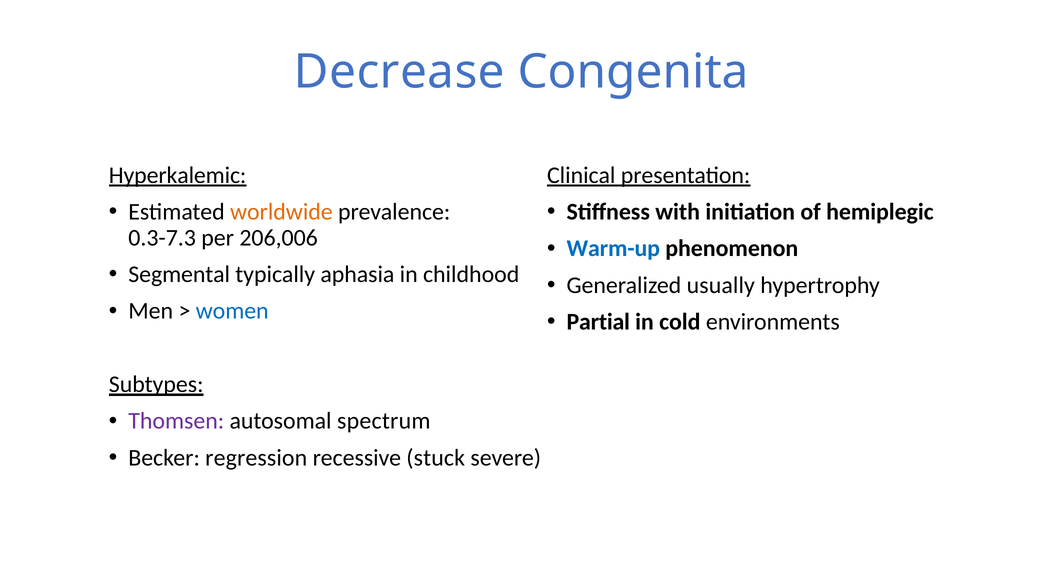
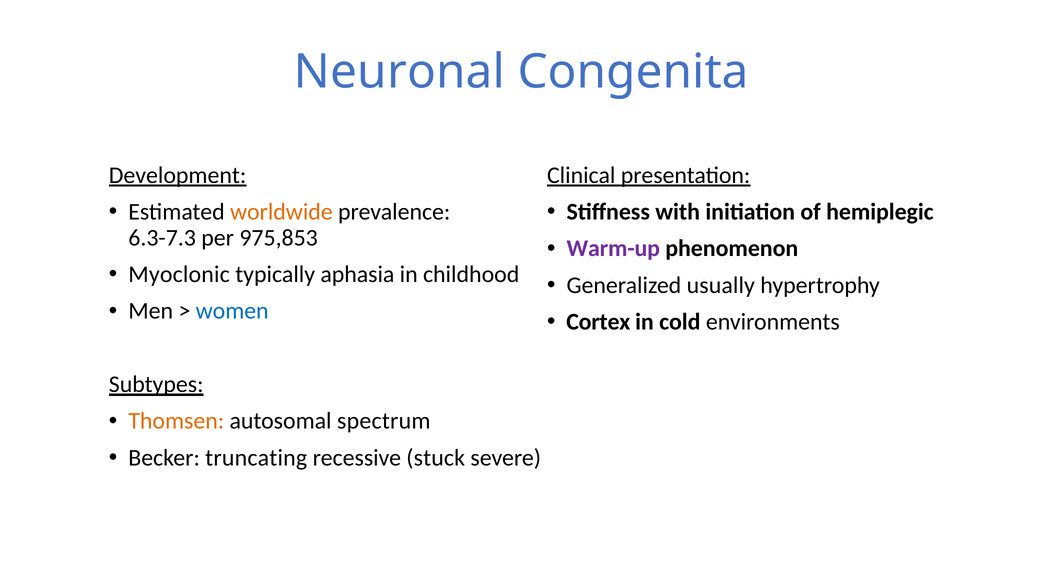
Decrease: Decrease -> Neuronal (400, 72)
Hyperkalemic: Hyperkalemic -> Development (178, 175)
0.3-7.3: 0.3-7.3 -> 6.3-7.3 (162, 238)
206,006: 206,006 -> 975,853 (279, 238)
Warm-up colour: blue -> purple (613, 248)
Segmental: Segmental -> Myoclonic (179, 274)
Partial: Partial -> Cortex (598, 322)
Thomsen colour: purple -> orange (176, 421)
regression: regression -> truncating (256, 458)
